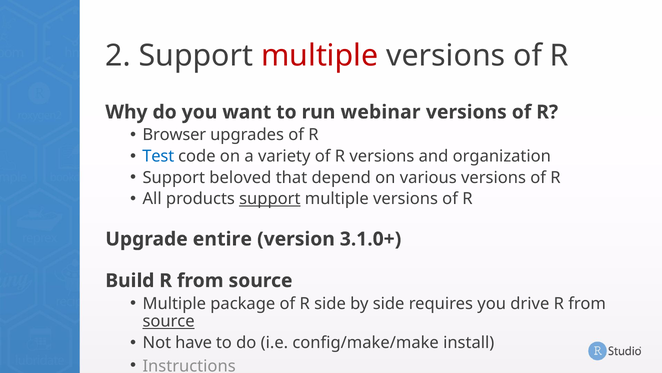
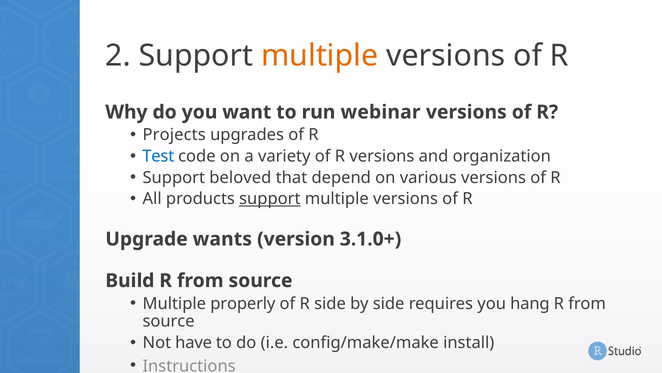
multiple colour: red -> orange (320, 56)
Browser: Browser -> Projects (174, 135)
entire: entire -> wants (222, 239)
package: package -> properly (243, 303)
drive: drive -> hang (530, 303)
source underline: present -> none (169, 321)
